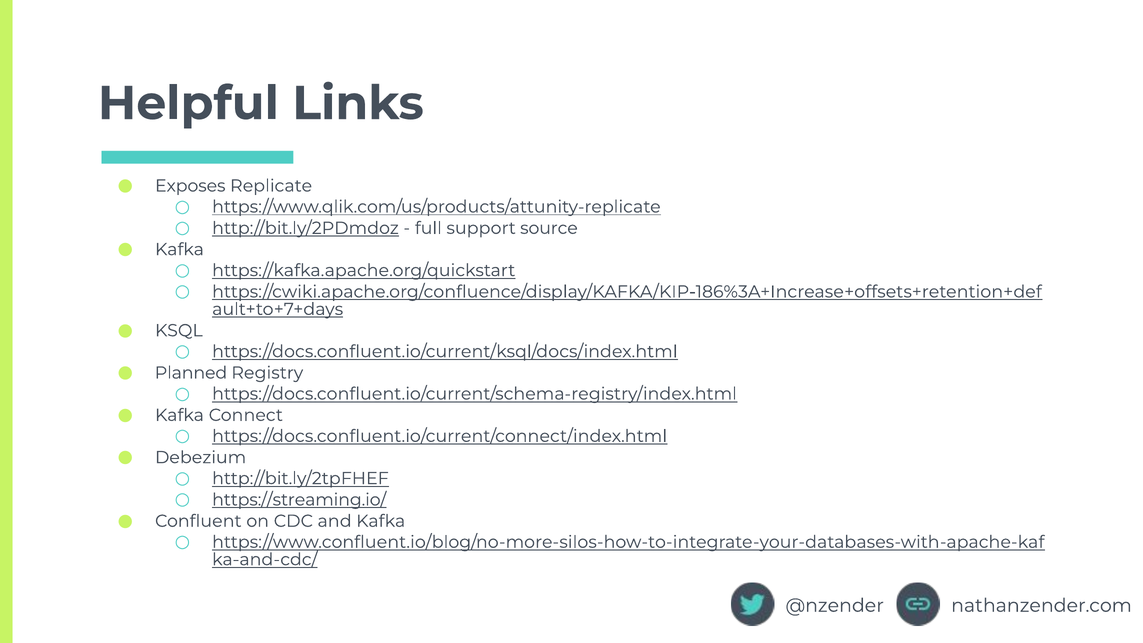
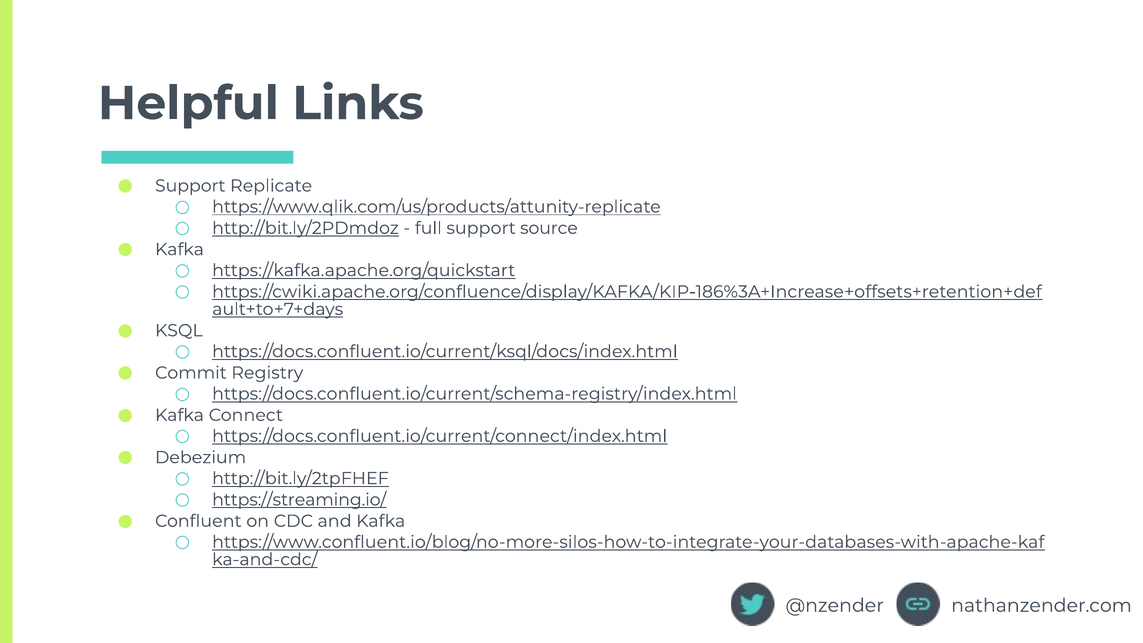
Exposes: Exposes -> Support (190, 186)
Planned: Planned -> Commit (191, 373)
